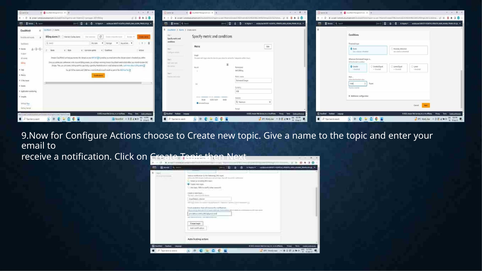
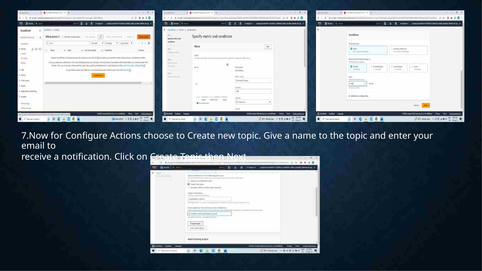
9.Now: 9.Now -> 7.Now (35, 136)
